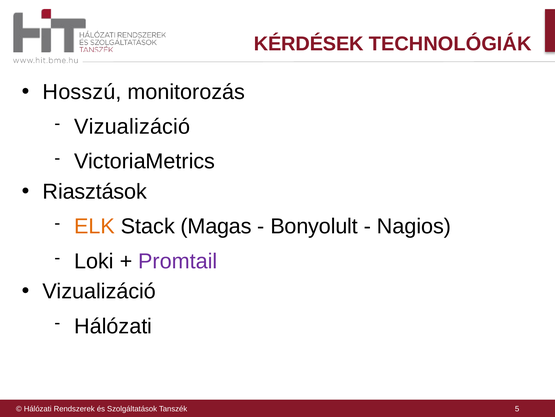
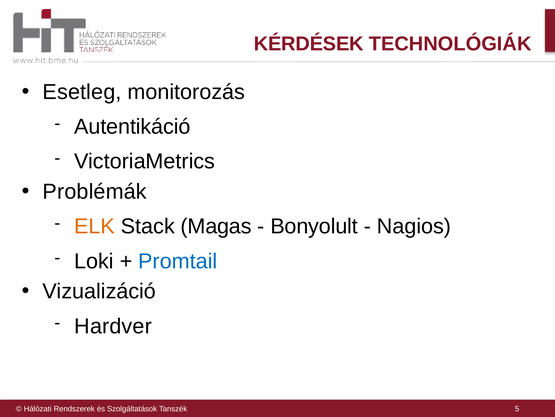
Hosszú: Hosszú -> Esetleg (82, 92)
Vizualizáció: Vizualizáció -> Autentikáció (132, 127)
Riasztások: Riasztások -> Problémák (95, 191)
Promtail colour: purple -> blue (178, 261)
Hálózati: Hálózati -> Hardver (113, 326)
